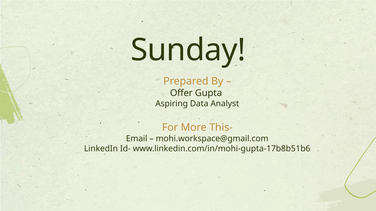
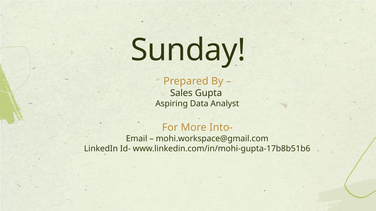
Offer: Offer -> Sales (181, 93)
This-: This- -> Into- (221, 128)
